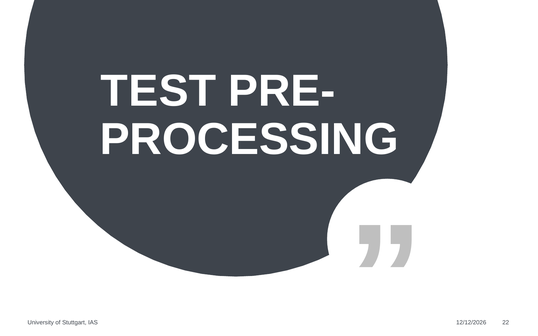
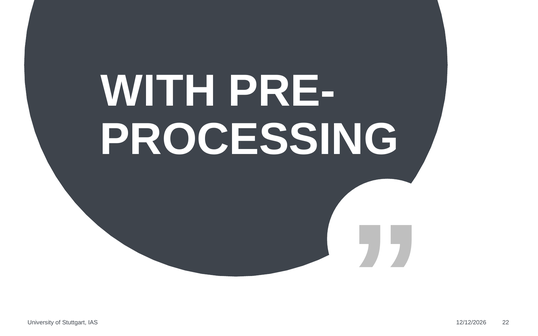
TEST: TEST -> WITH (158, 91)
